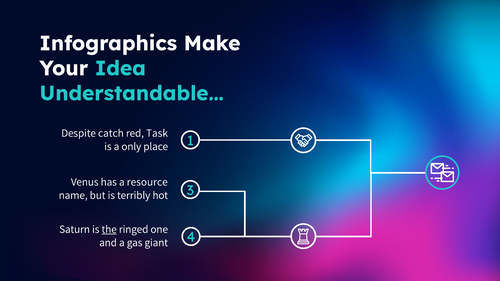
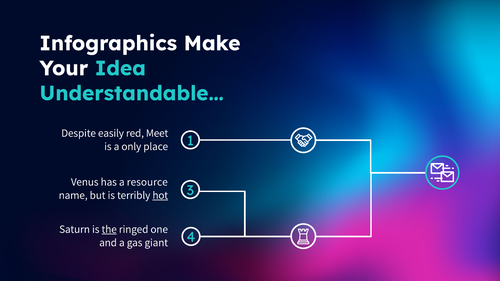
catch: catch -> easily (111, 133)
Task: Task -> Meet (157, 133)
hot underline: none -> present (160, 195)
